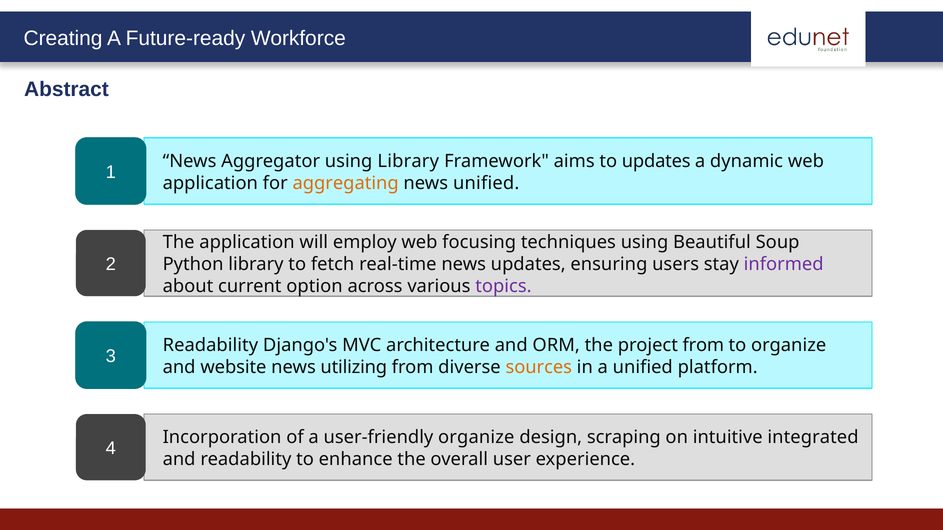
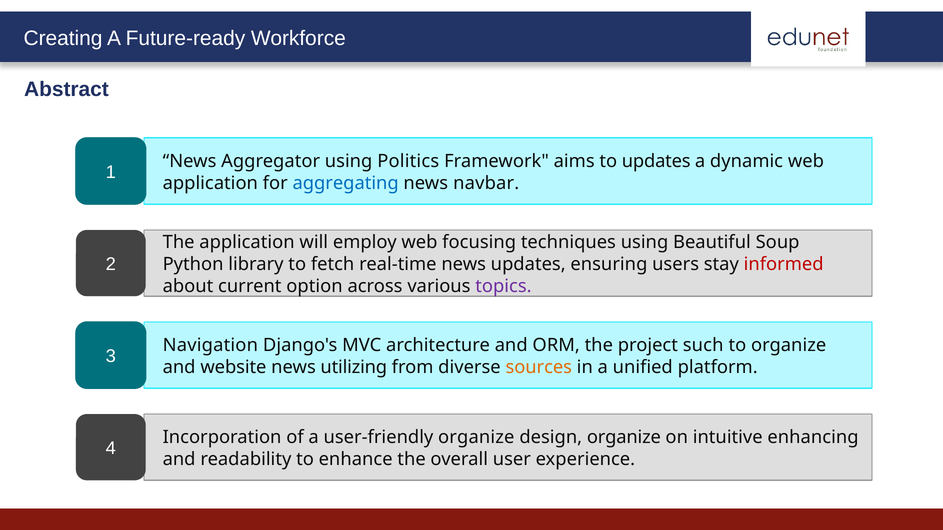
using Library: Library -> Politics (408, 161)
aggregating colour: orange -> blue (346, 183)
news unified: unified -> navbar (486, 183)
informed colour: purple -> red (784, 265)
Readability: Readability -> Navigation (210, 346)
project from: from -> such (703, 346)
design scraping: scraping -> organize (624, 438)
integrated: integrated -> enhancing (813, 438)
